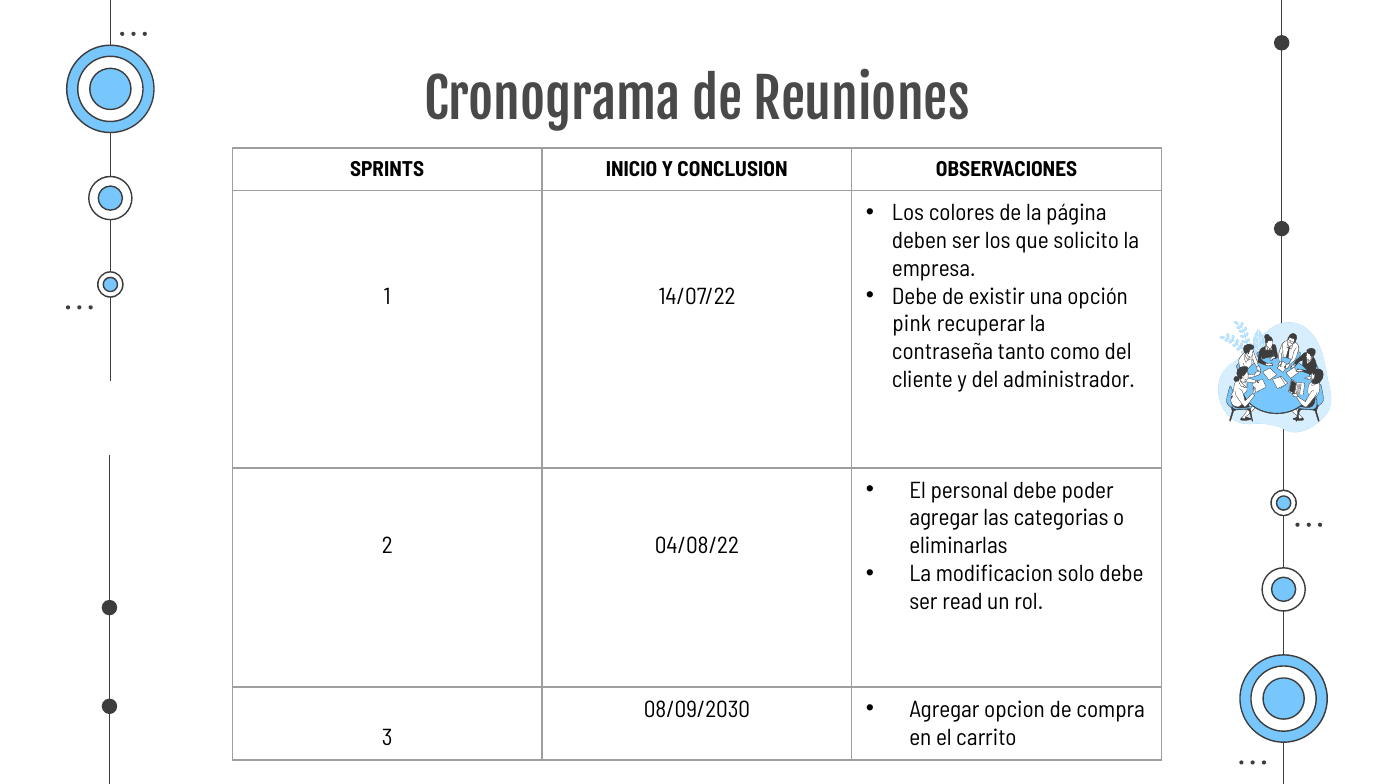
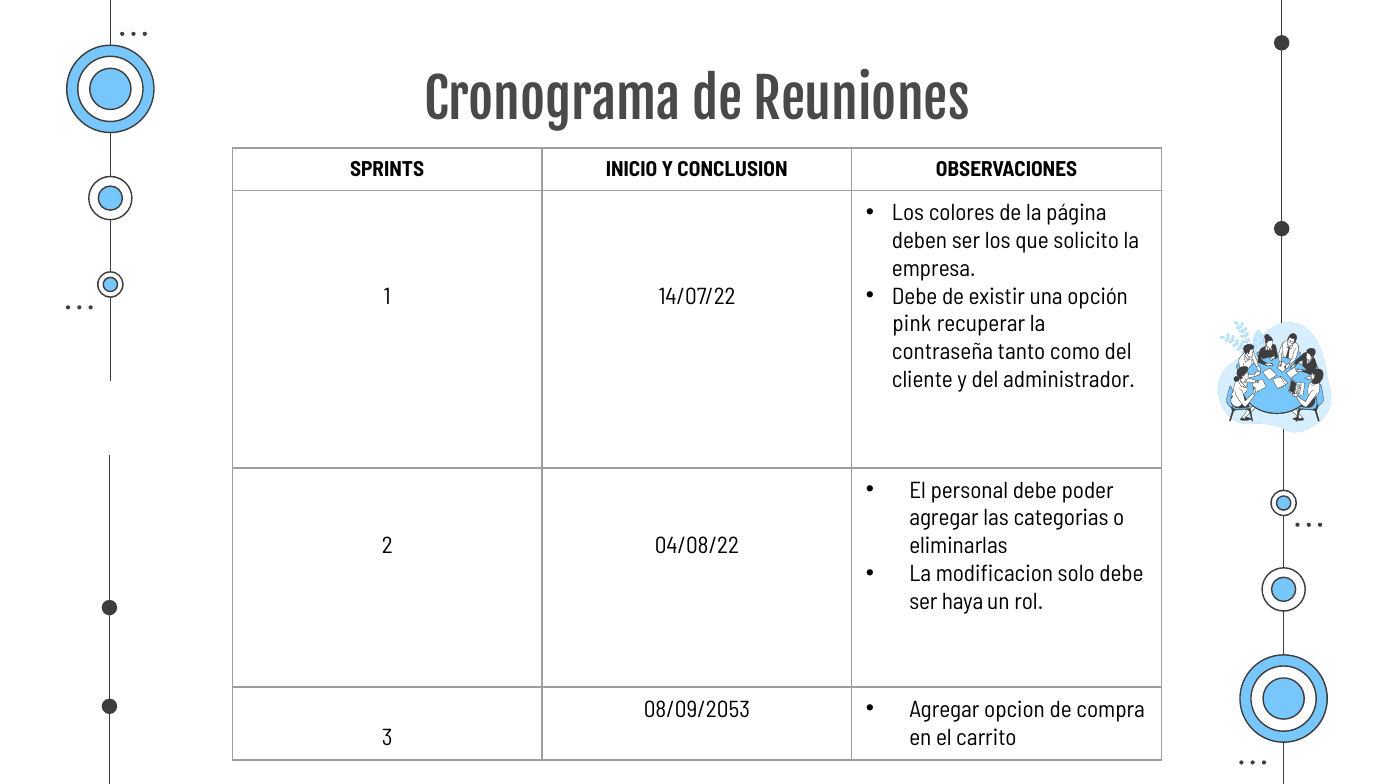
read: read -> haya (963, 602)
08/09/2030: 08/09/2030 -> 08/09/2053 (697, 710)
